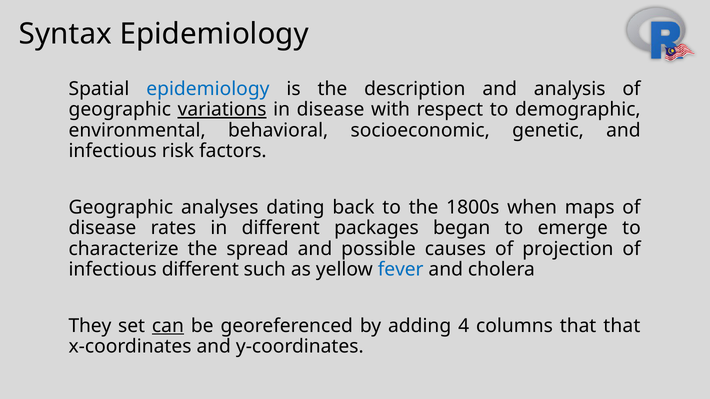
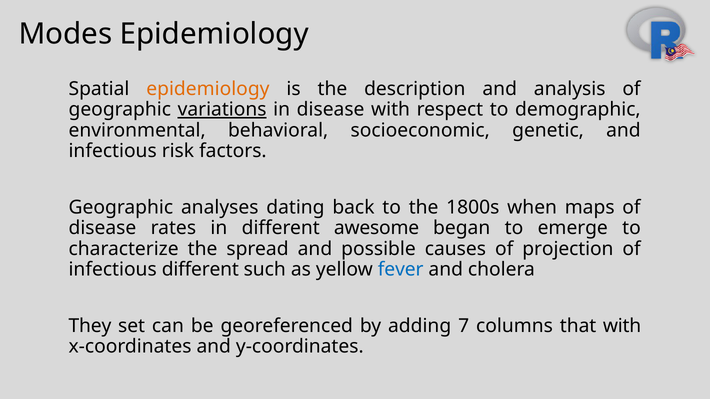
Syntax: Syntax -> Modes (65, 34)
epidemiology colour: blue -> orange (208, 89)
packages: packages -> awesome (377, 228)
can underline: present -> none (168, 326)
4: 4 -> 7 (464, 326)
that that: that -> with (622, 326)
